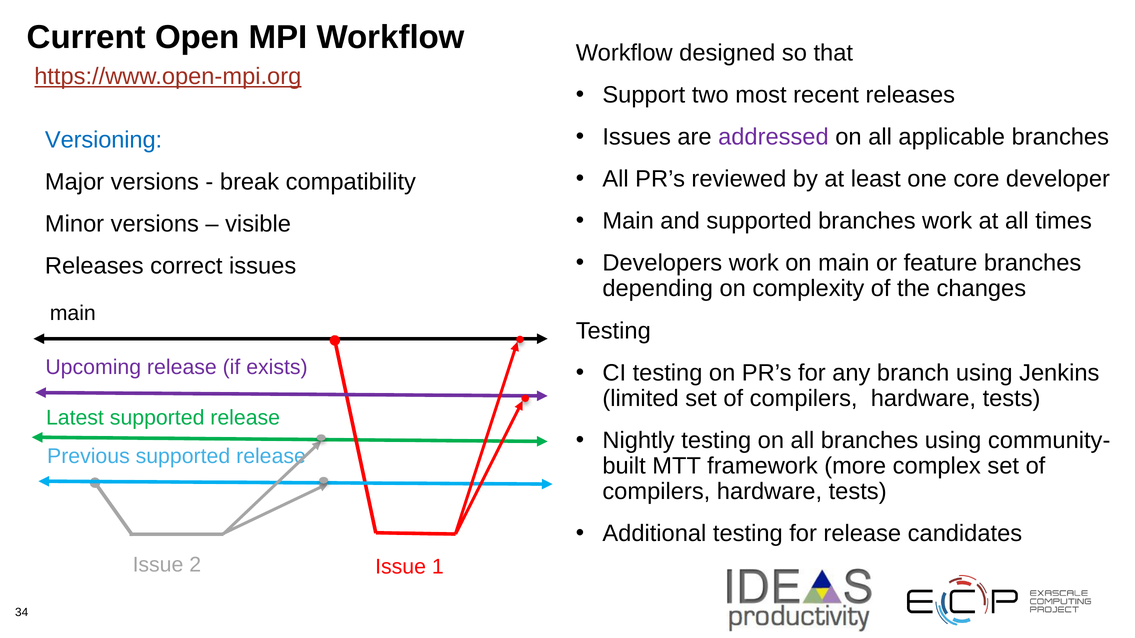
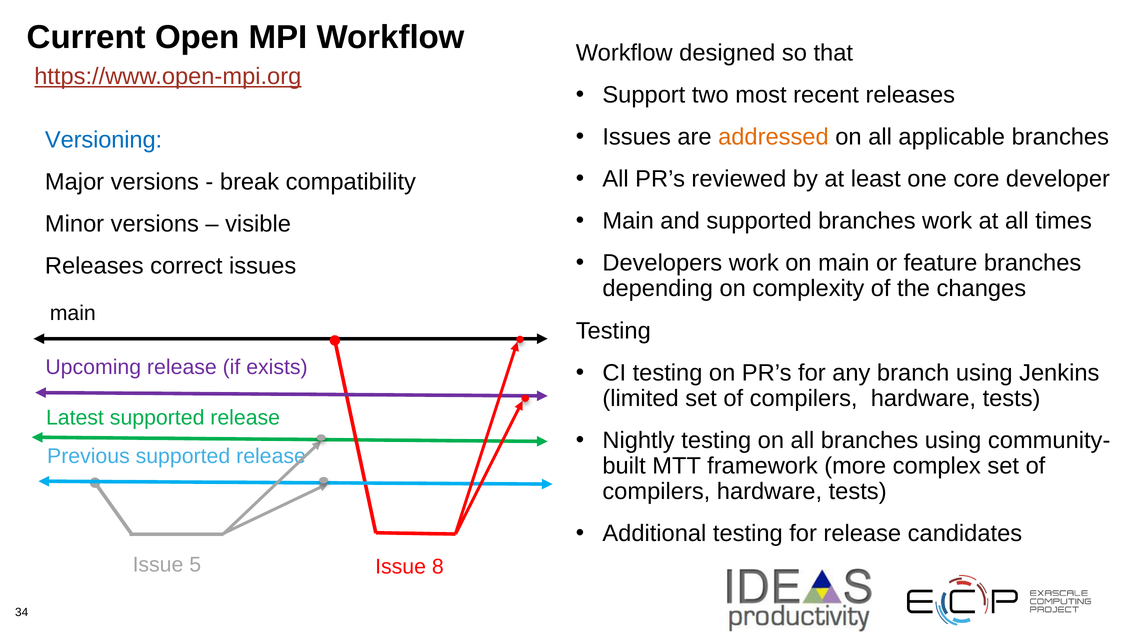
addressed colour: purple -> orange (773, 137)
2: 2 -> 5 (195, 565)
1: 1 -> 8 (438, 567)
